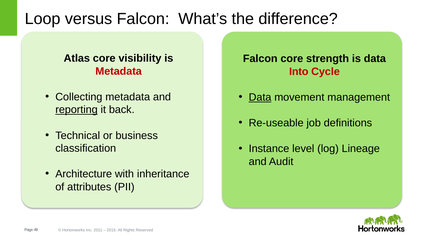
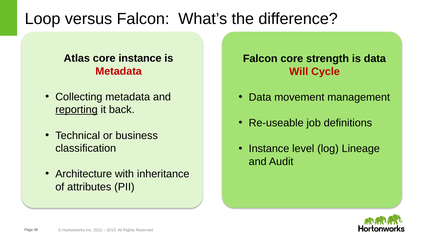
core visibility: visibility -> instance (140, 58)
Into: Into -> Will (299, 72)
Data underline: present -> none (260, 97)
